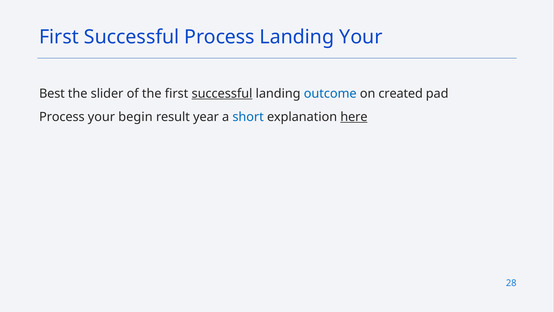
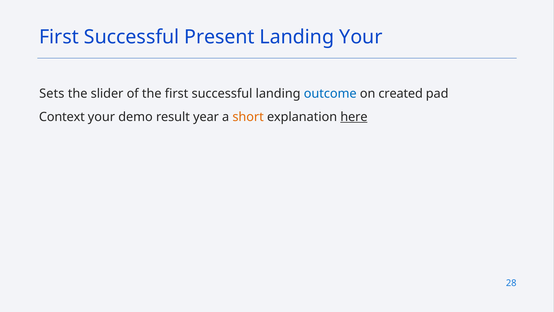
Successful Process: Process -> Present (219, 37)
Best: Best -> Sets (52, 94)
successful underline: present -> none (222, 94)
Process: Process -> Context (62, 117)
begin: begin -> demo (136, 117)
short colour: blue -> orange (248, 117)
